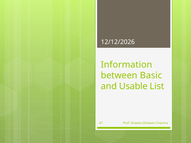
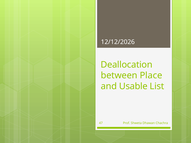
Information: Information -> Deallocation (127, 65)
Basic: Basic -> Place (151, 76)
